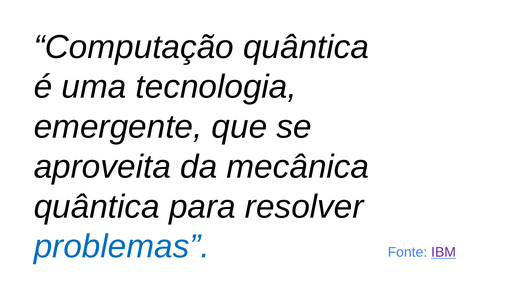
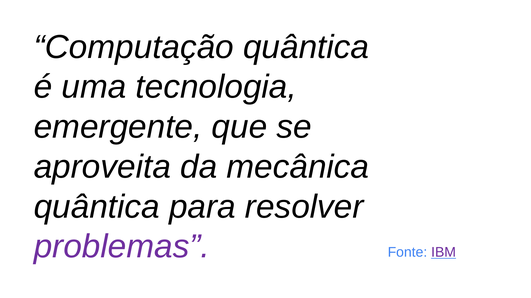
problemas colour: blue -> purple (122, 247)
